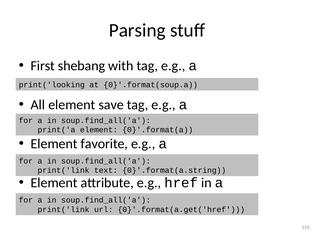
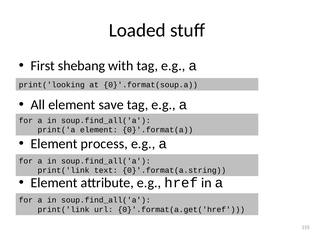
Parsing: Parsing -> Loaded (137, 30)
favorite: favorite -> process (104, 144)
